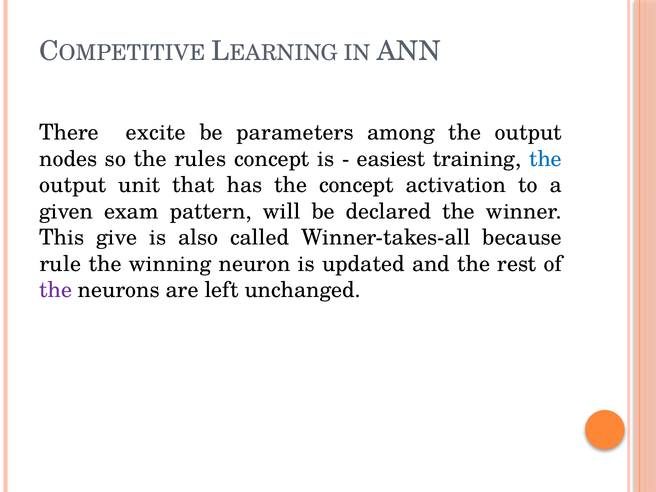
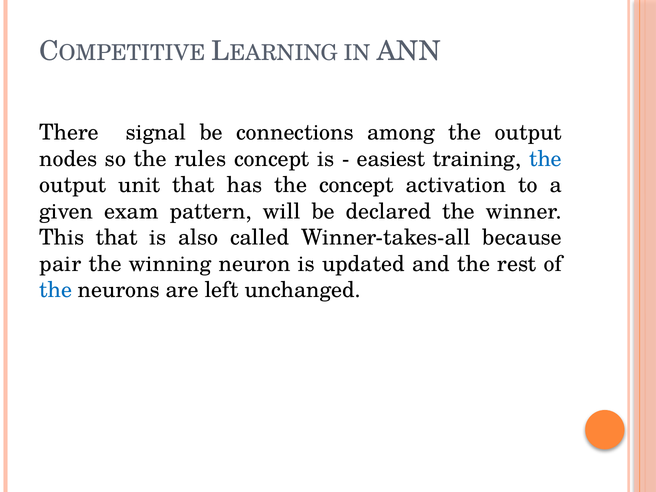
excite: excite -> signal (156, 133)
parameters: parameters -> connections (295, 133)
This give: give -> that (117, 238)
rule: rule -> pair (60, 264)
the colour: purple -> blue (56, 290)
